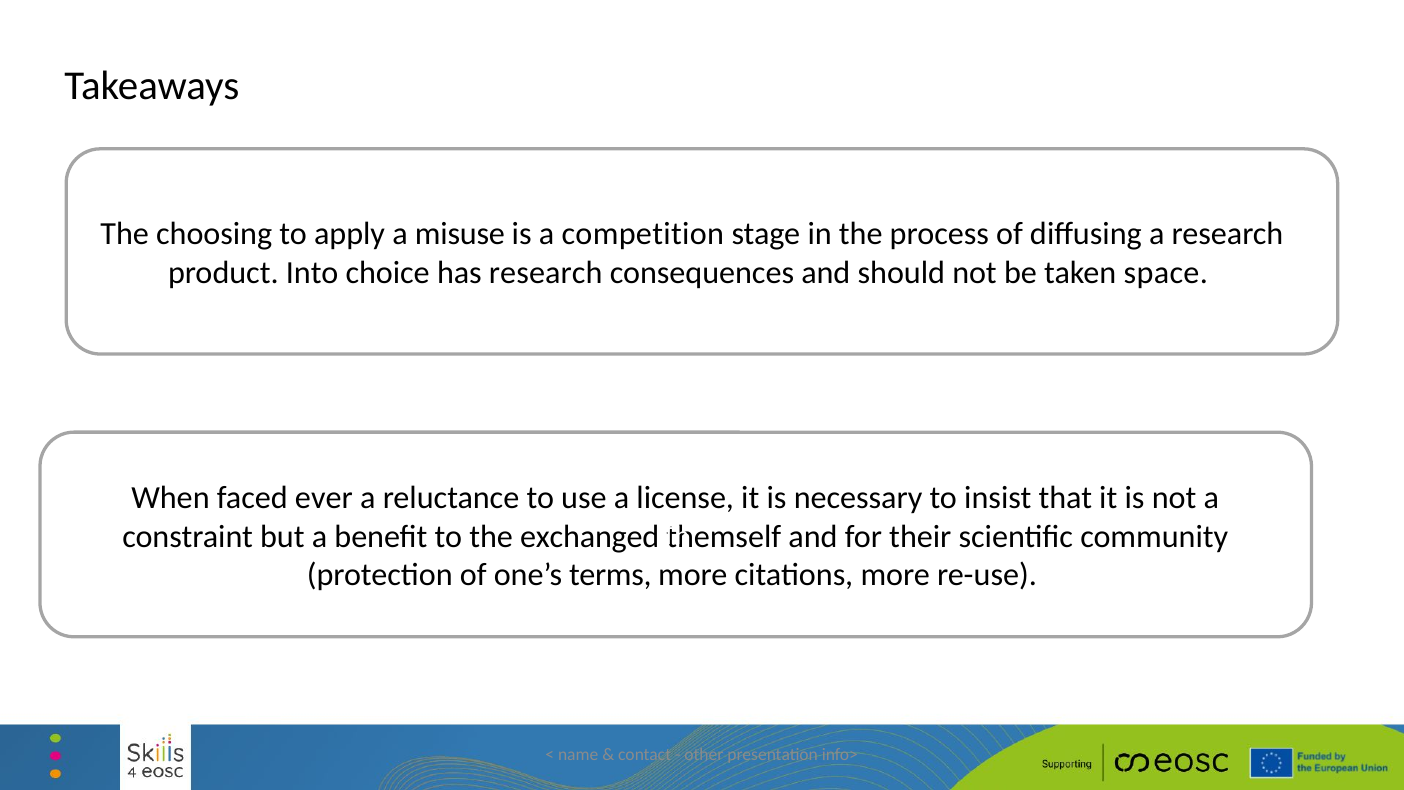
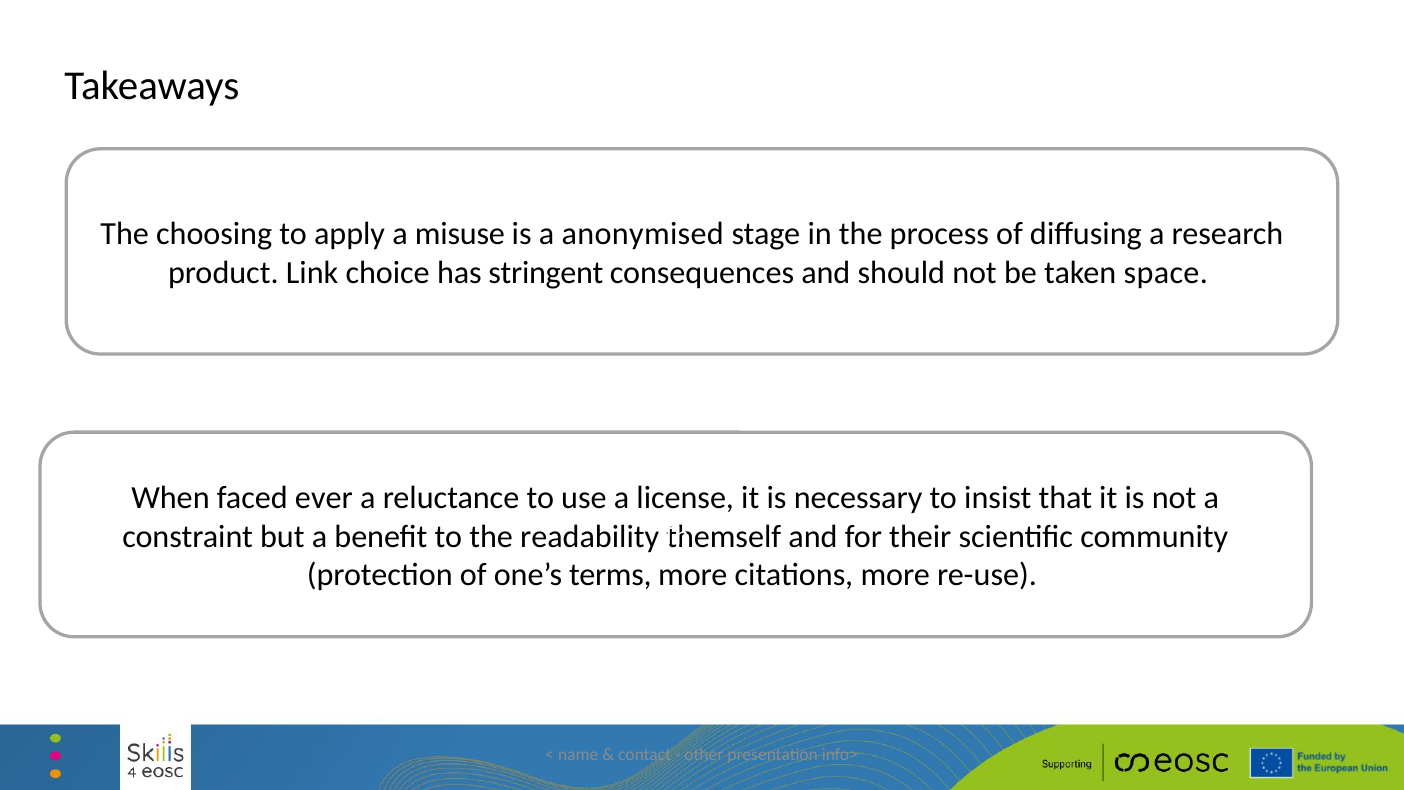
competition: competition -> anonymised (643, 234)
Into: Into -> Link (312, 273)
has research: research -> stringent (546, 273)
exchanged: exchanged -> readability (590, 537)
